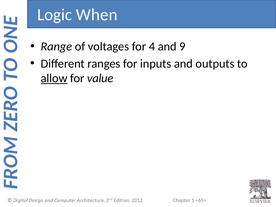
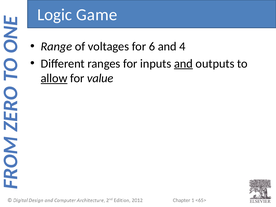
When: When -> Game (97, 15)
4: 4 -> 6 (152, 46)
9: 9 -> 4 (182, 46)
and underline: none -> present (183, 64)
